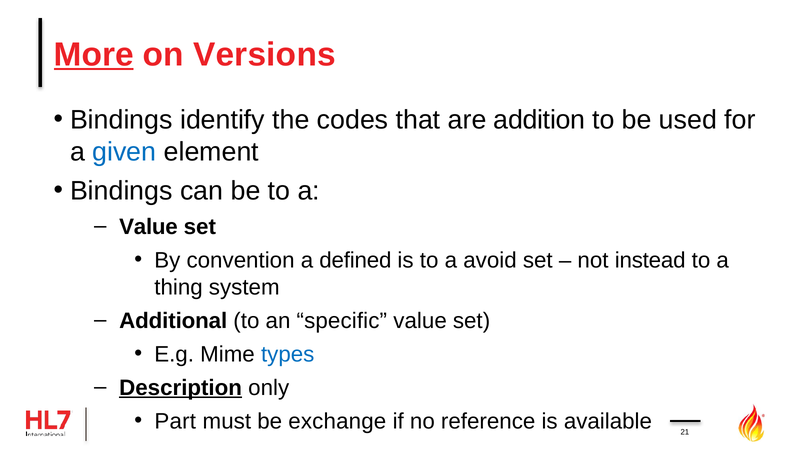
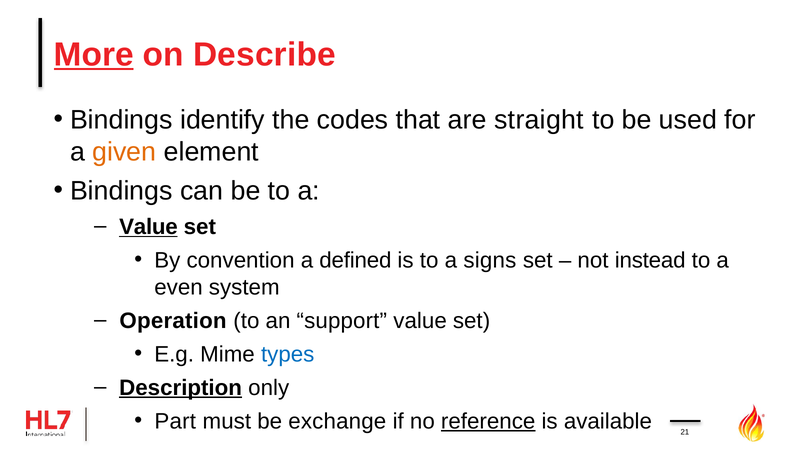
Versions: Versions -> Describe (264, 55)
addition: addition -> straight (539, 120)
given colour: blue -> orange (124, 152)
Value underline: none -> present (148, 227)
avoid: avoid -> signs (490, 260)
thing: thing -> even (179, 287)
Additional: Additional -> Operation (173, 320)
specific: specific -> support (342, 320)
reference underline: none -> present (488, 421)
